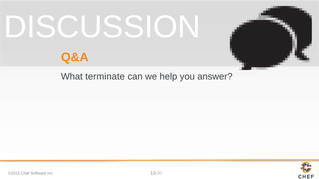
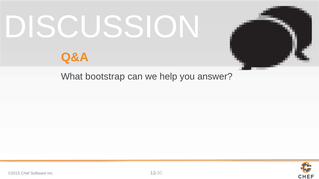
terminate: terminate -> bootstrap (105, 77)
